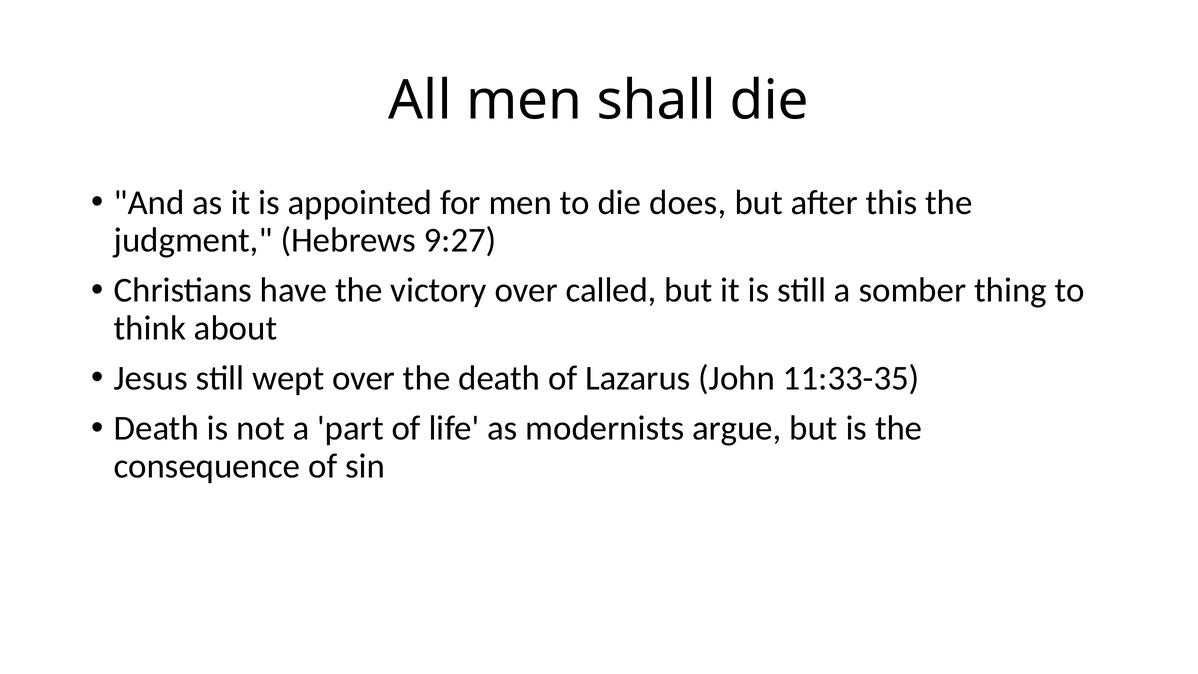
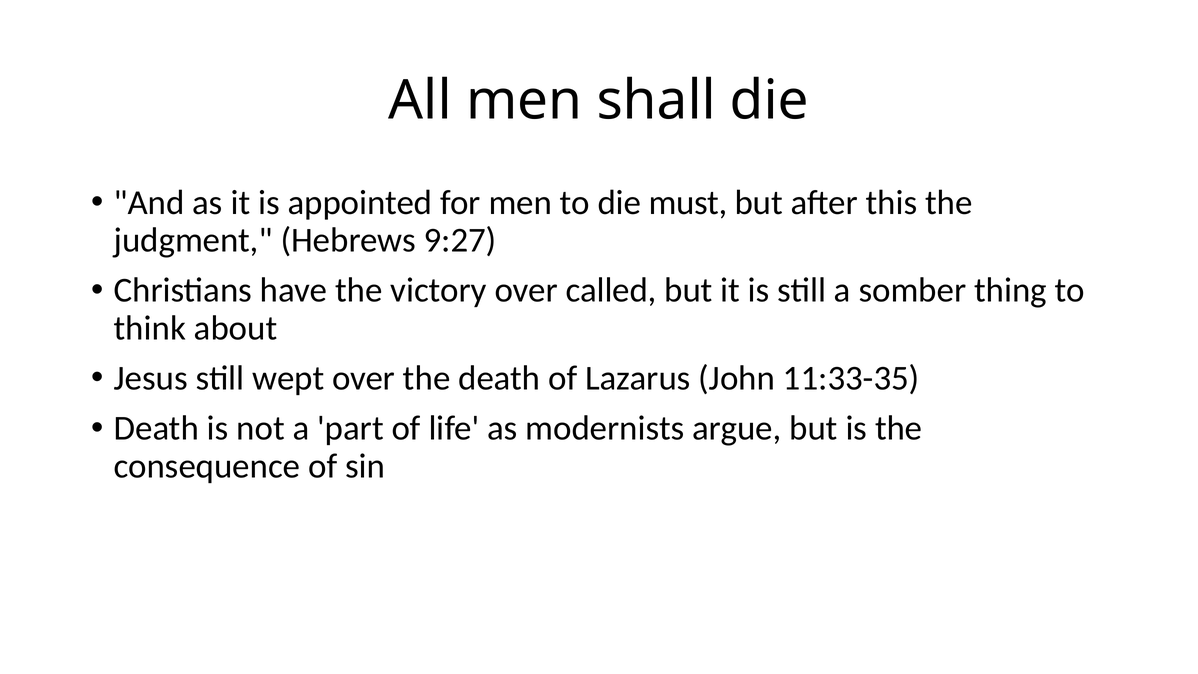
does: does -> must (688, 202)
